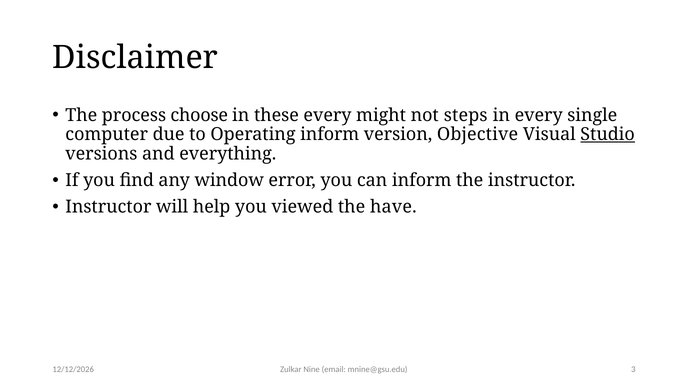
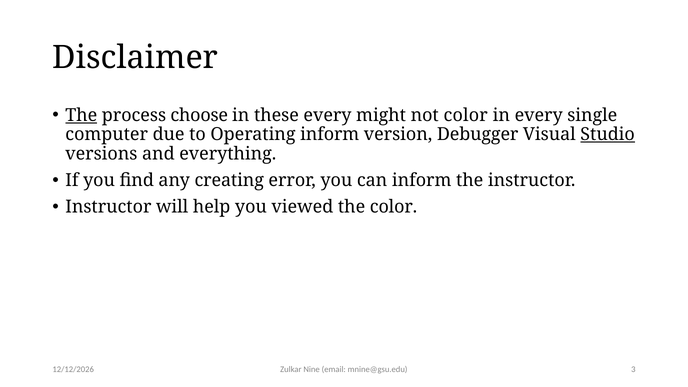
The underline: none -> present (81, 115)
not steps: steps -> color (466, 115)
Objective: Objective -> Debugger (478, 135)
window: window -> creating (229, 180)
the have: have -> color (394, 207)
